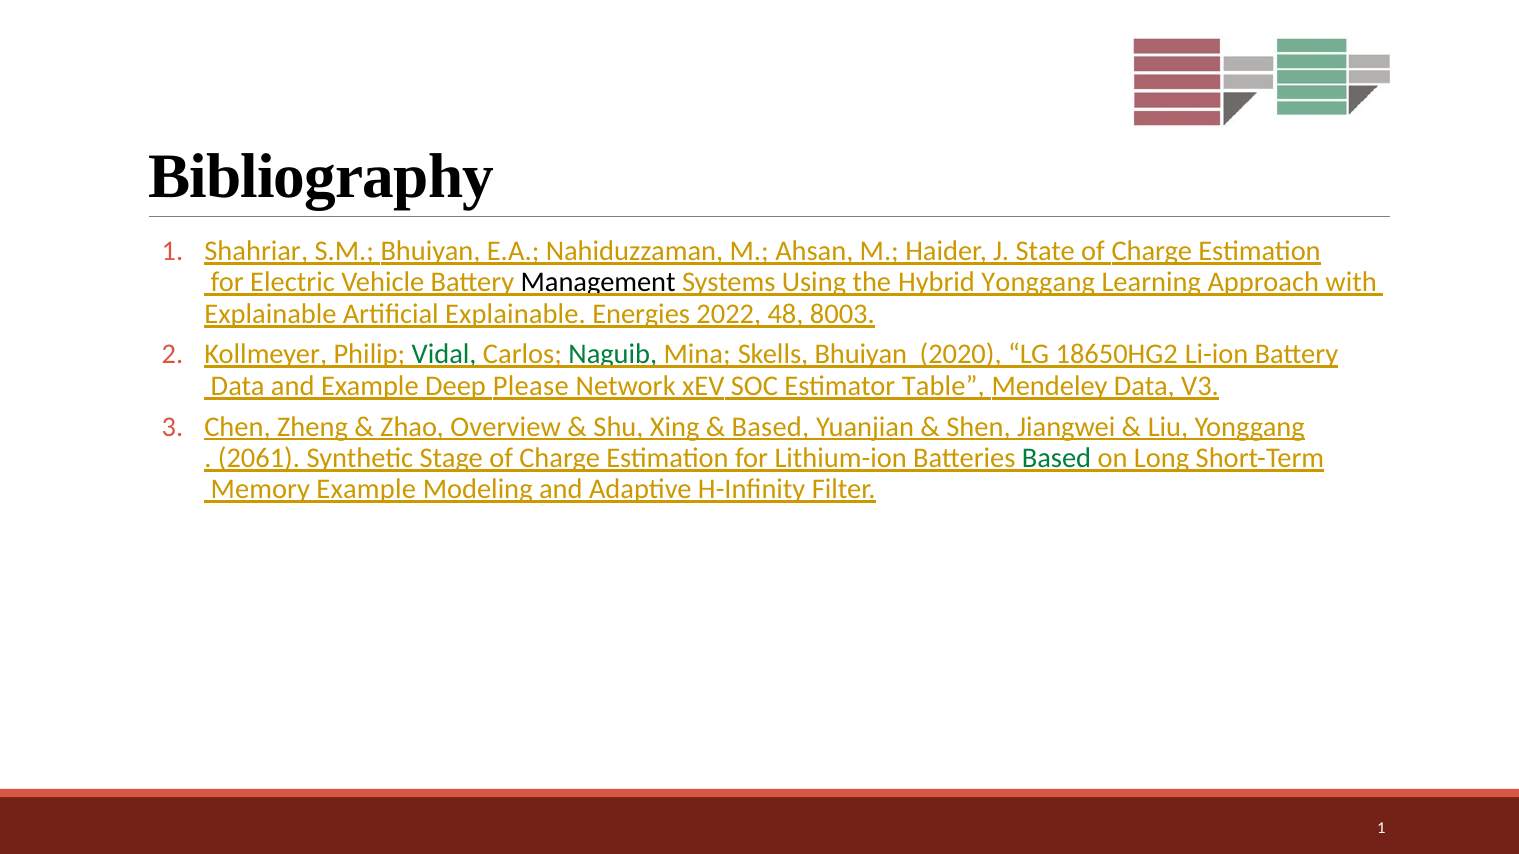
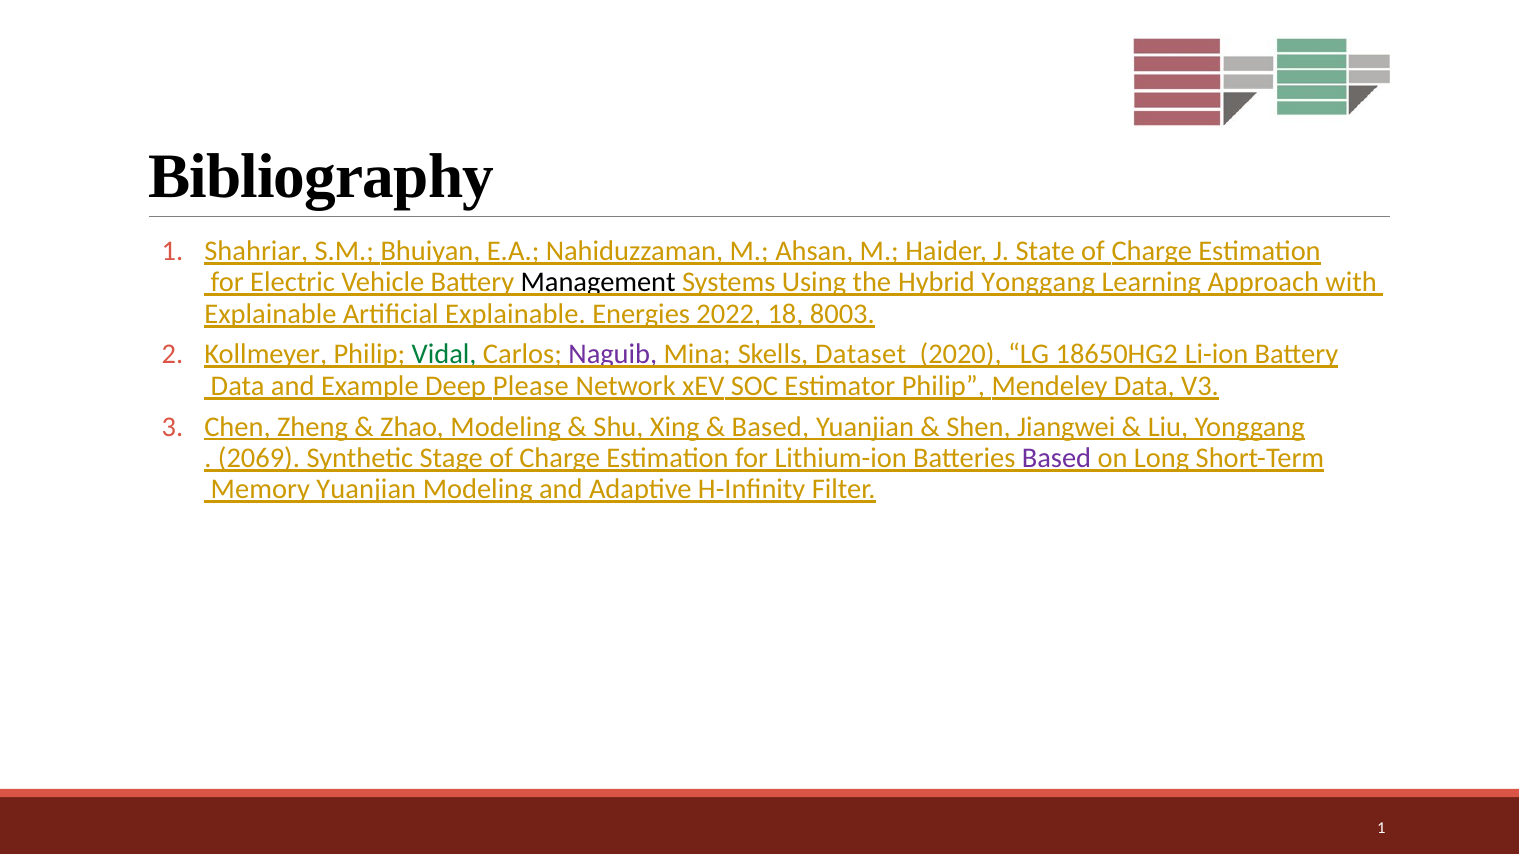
48: 48 -> 18 (785, 314)
Naguib colour: green -> purple (613, 355)
Skells Bhuiyan: Bhuiyan -> Dataset (861, 355)
Estimator Table: Table -> Philip (943, 386)
Zhao Overview: Overview -> Modeling (506, 427)
2061: 2061 -> 2069 (259, 458)
Based colour: green -> purple (1057, 458)
Memory Example: Example -> Yuanjian (366, 489)
